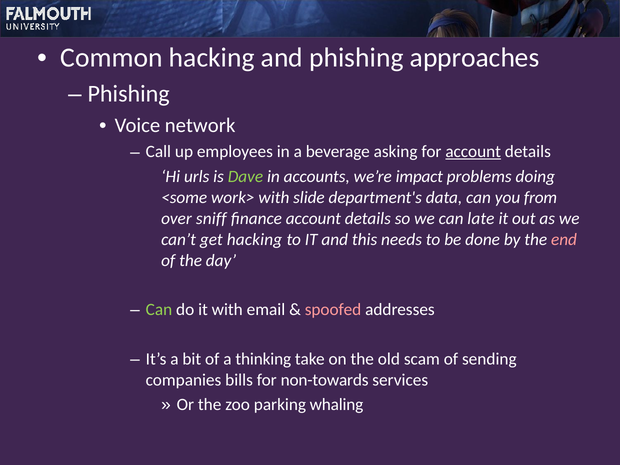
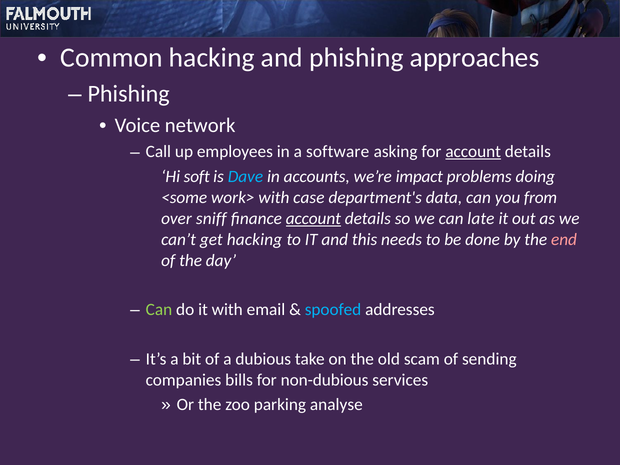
beverage: beverage -> software (338, 152)
urls: urls -> soft (197, 176)
Dave colour: light green -> light blue (245, 176)
slide: slide -> case (309, 197)
account underline: none -> present (313, 219)
spoofed colour: pink -> light blue (333, 310)
thinking: thinking -> dubious (263, 359)
non-towards: non-towards -> non-dubious (325, 380)
whaling: whaling -> analyse (336, 404)
